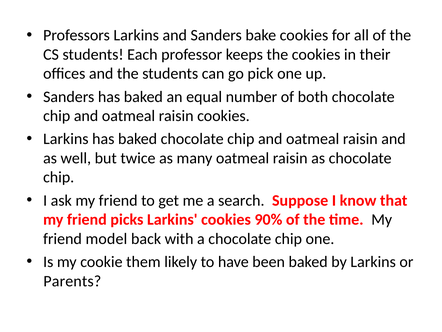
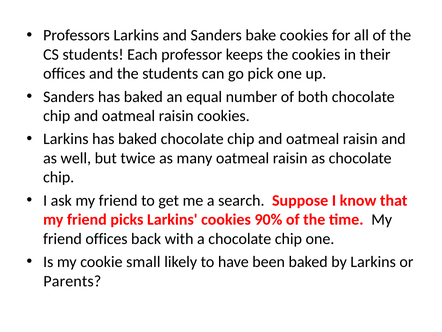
friend model: model -> offices (107, 238)
them: them -> small (143, 262)
